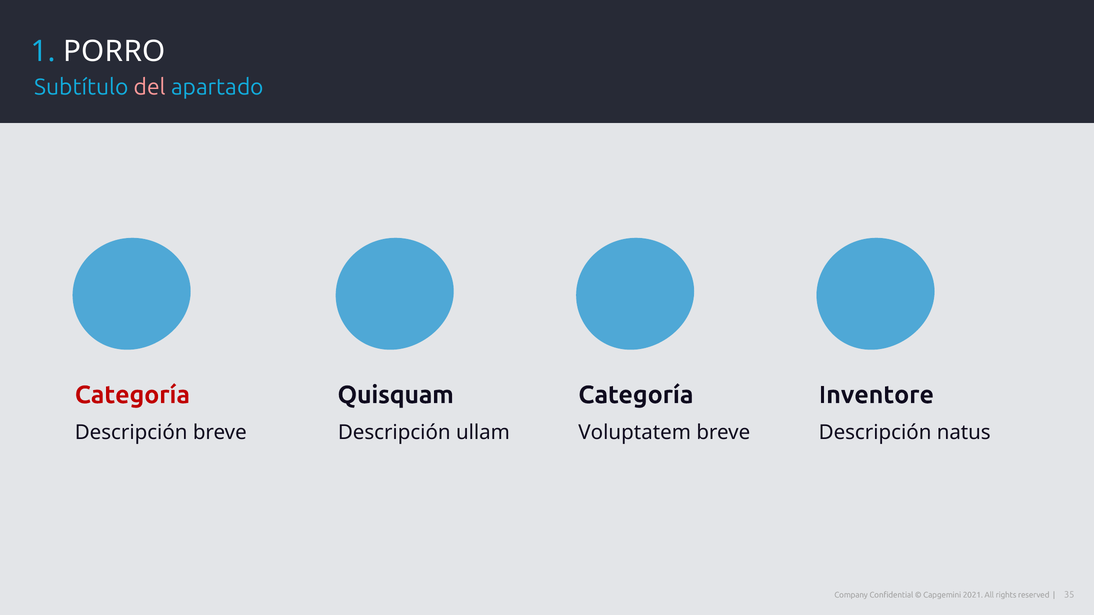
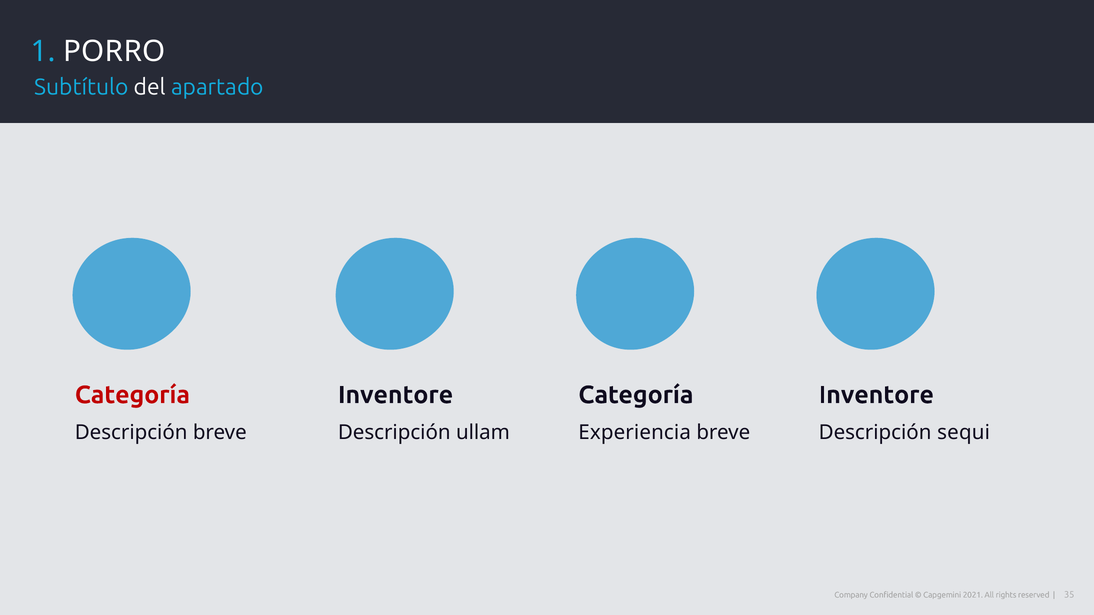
del colour: pink -> white (150, 87)
Quisquam: Quisquam -> Inventore (396, 395)
Voluptatem: Voluptatem -> Experiencia (635, 433)
natus: natus -> sequi (964, 433)
